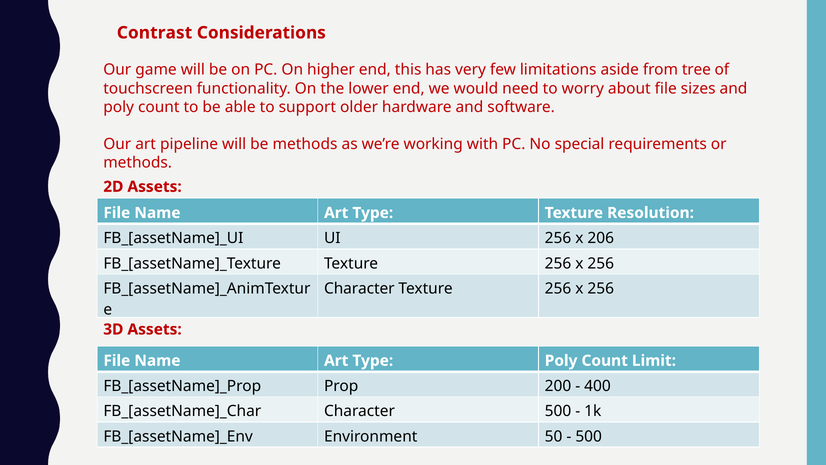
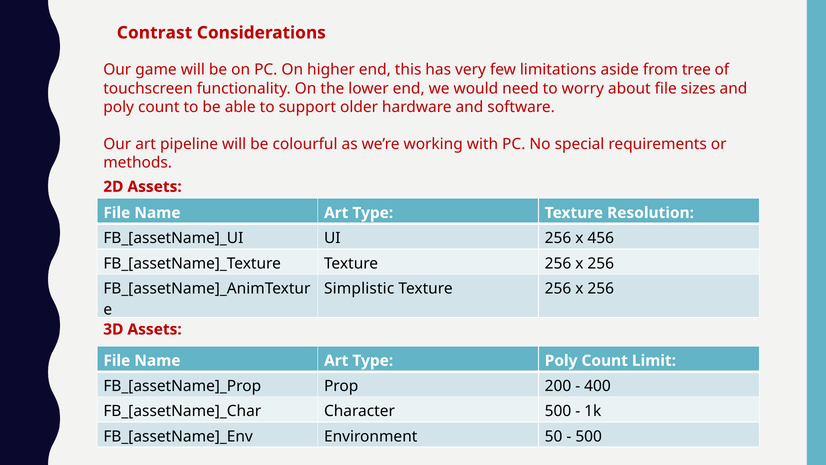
be methods: methods -> colourful (305, 144)
206: 206 -> 456 (601, 238)
Character: Character -> Simplistic (359, 288)
